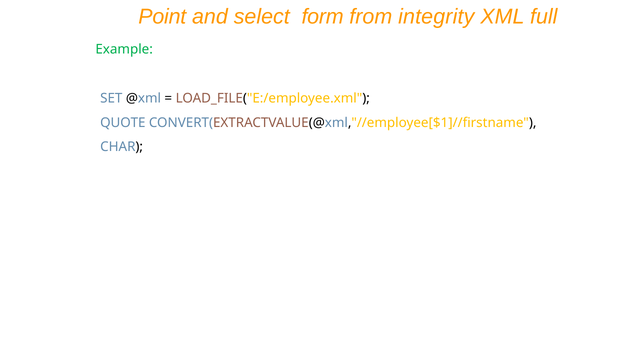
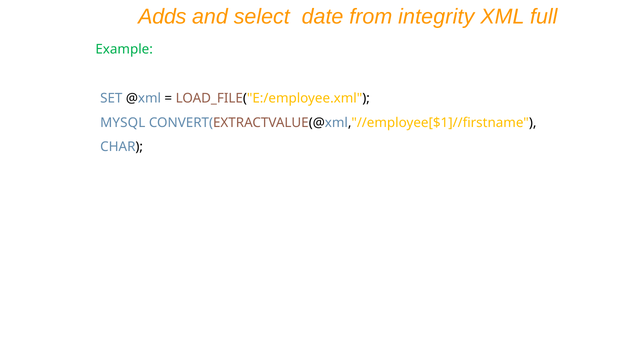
Point: Point -> Adds (162, 17)
form: form -> date (323, 17)
QUOTE: QUOTE -> MYSQL (123, 123)
